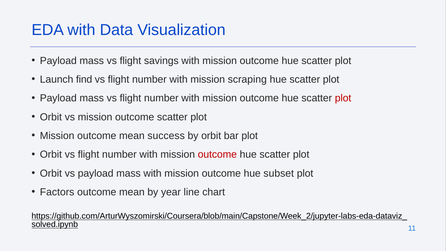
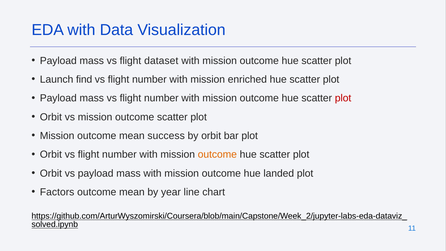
savings: savings -> dataset (161, 61)
scraping: scraping -> enriched (247, 79)
outcome colour: red -> orange (217, 154)
subset: subset -> landed (279, 173)
